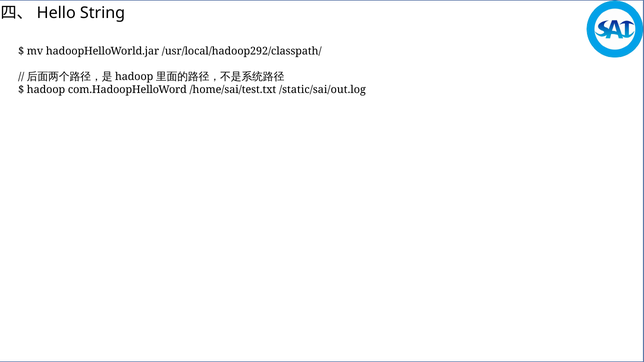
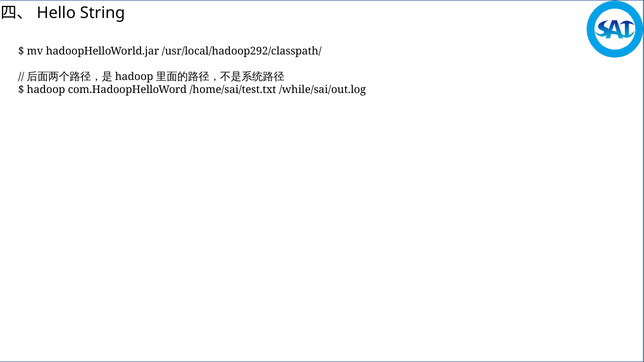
/static/sai/out.log: /static/sai/out.log -> /while/sai/out.log (322, 90)
